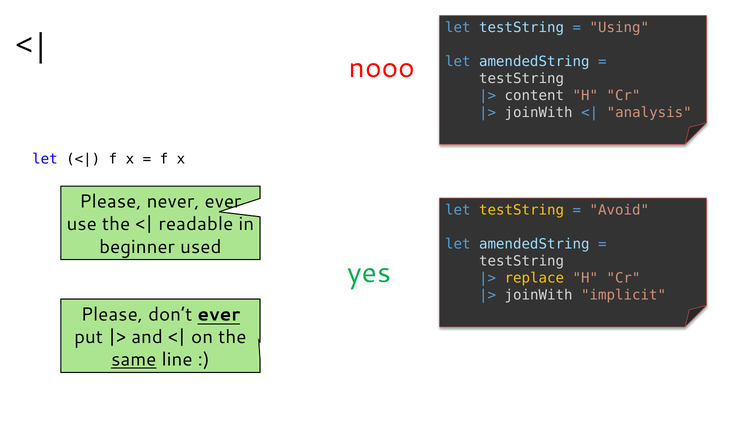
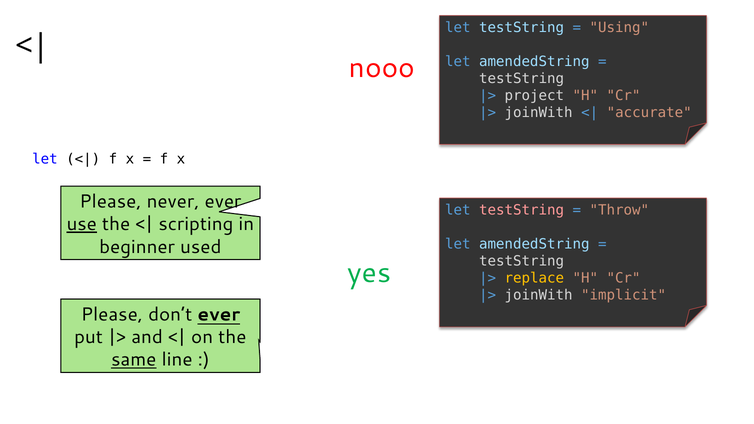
content: content -> project (534, 96)
analysis: analysis -> accurate (649, 113)
testString colour: yellow -> pink (522, 210)
Avoid: Avoid -> Throw (619, 210)
use underline: none -> present (82, 224)
readable: readable -> scripting (196, 224)
